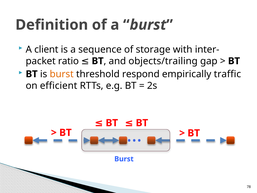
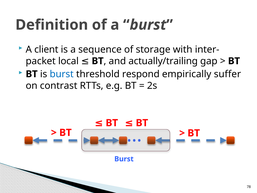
ratio: ratio -> local (68, 61)
objects/trailing: objects/trailing -> actually/trailing (163, 61)
burst colour: orange -> blue (62, 74)
traffic: traffic -> suffer (227, 74)
efficient: efficient -> contrast (59, 86)
